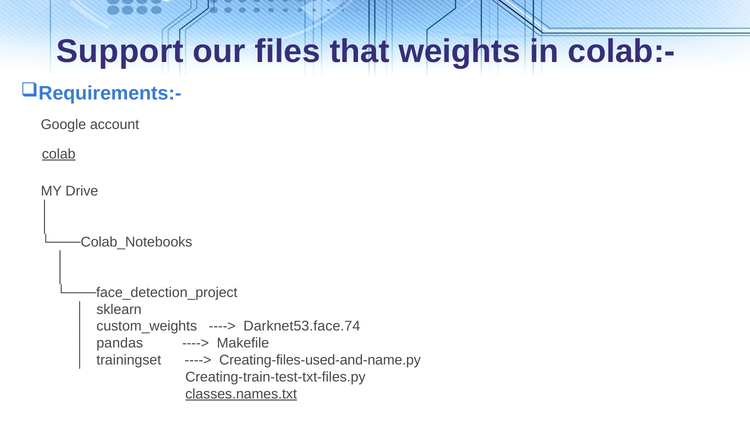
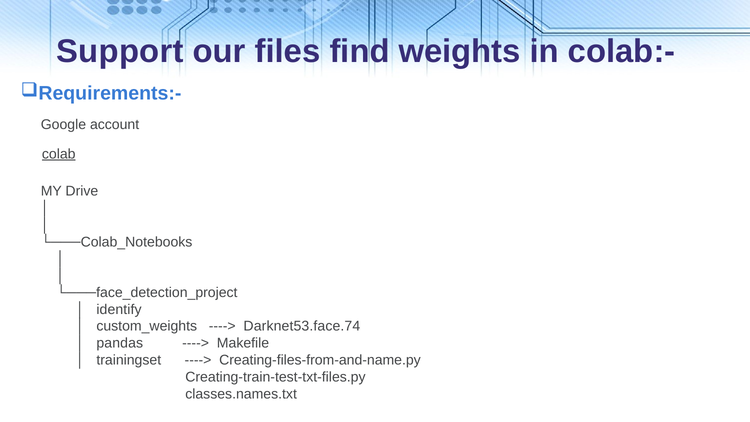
that: that -> find (360, 52)
sklearn: sklearn -> identify (119, 309)
Creating-files-used-and-name.py: Creating-files-used-and-name.py -> Creating-files-from-and-name.py (320, 360)
classes.names.txt underline: present -> none (241, 394)
